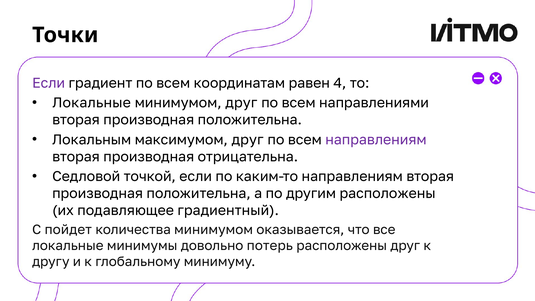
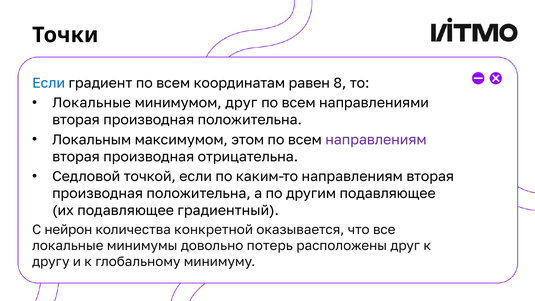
Если colour: purple -> blue (49, 83)
4: 4 -> 8 (340, 83)
максимумом друг: друг -> этом (248, 140)
другим расположены: расположены -> подавляющее (388, 194)
пойдет: пойдет -> нейрон (68, 230)
количества минимумом: минимумом -> конкретной (214, 230)
